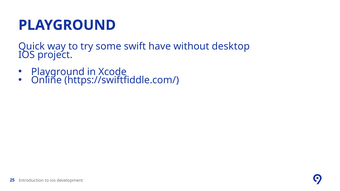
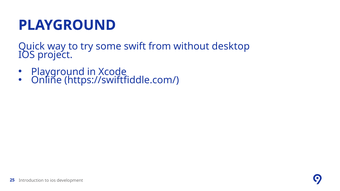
have: have -> from (160, 46)
